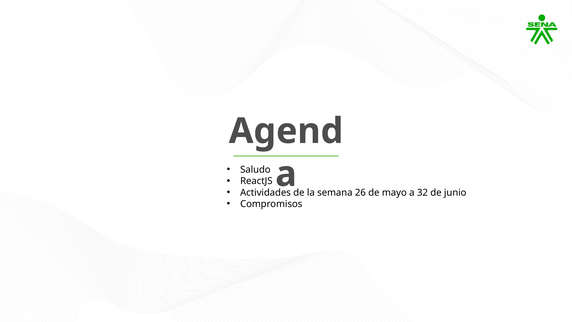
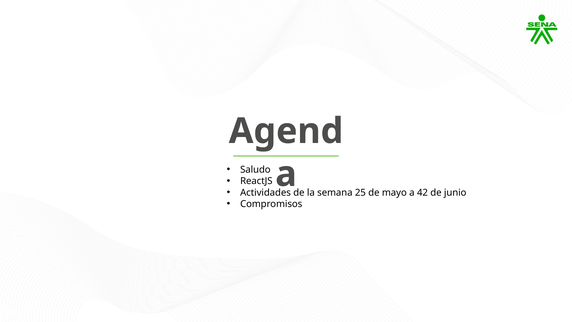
26: 26 -> 25 (360, 192)
32: 32 -> 42 (422, 192)
